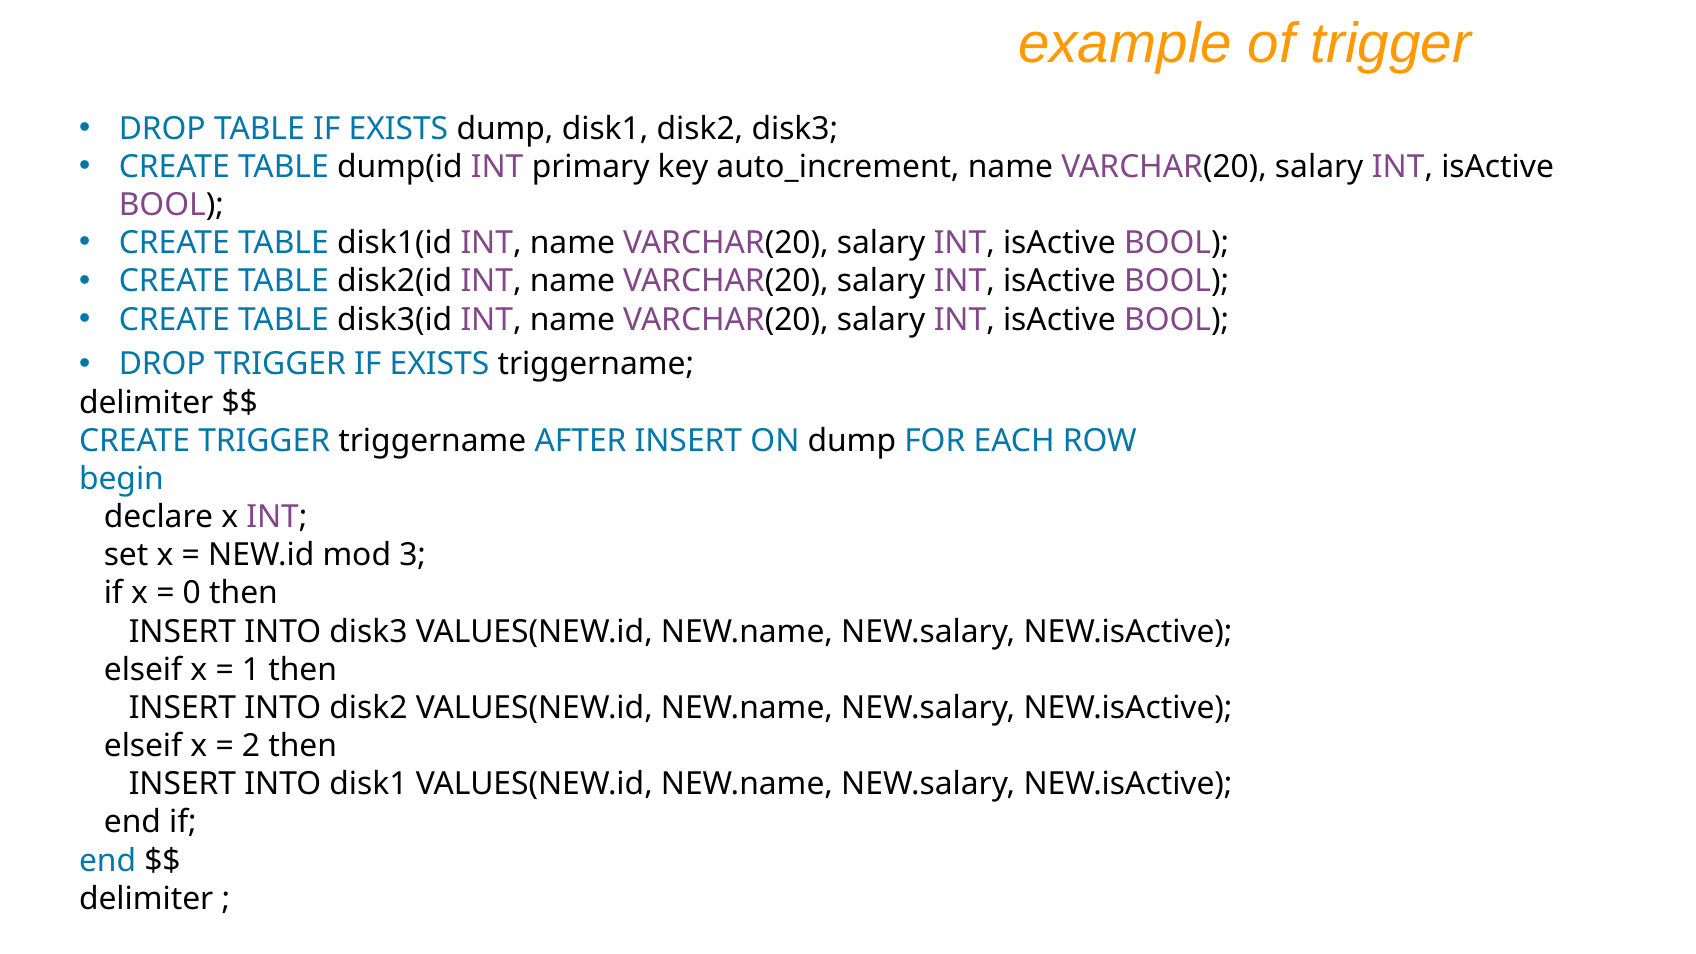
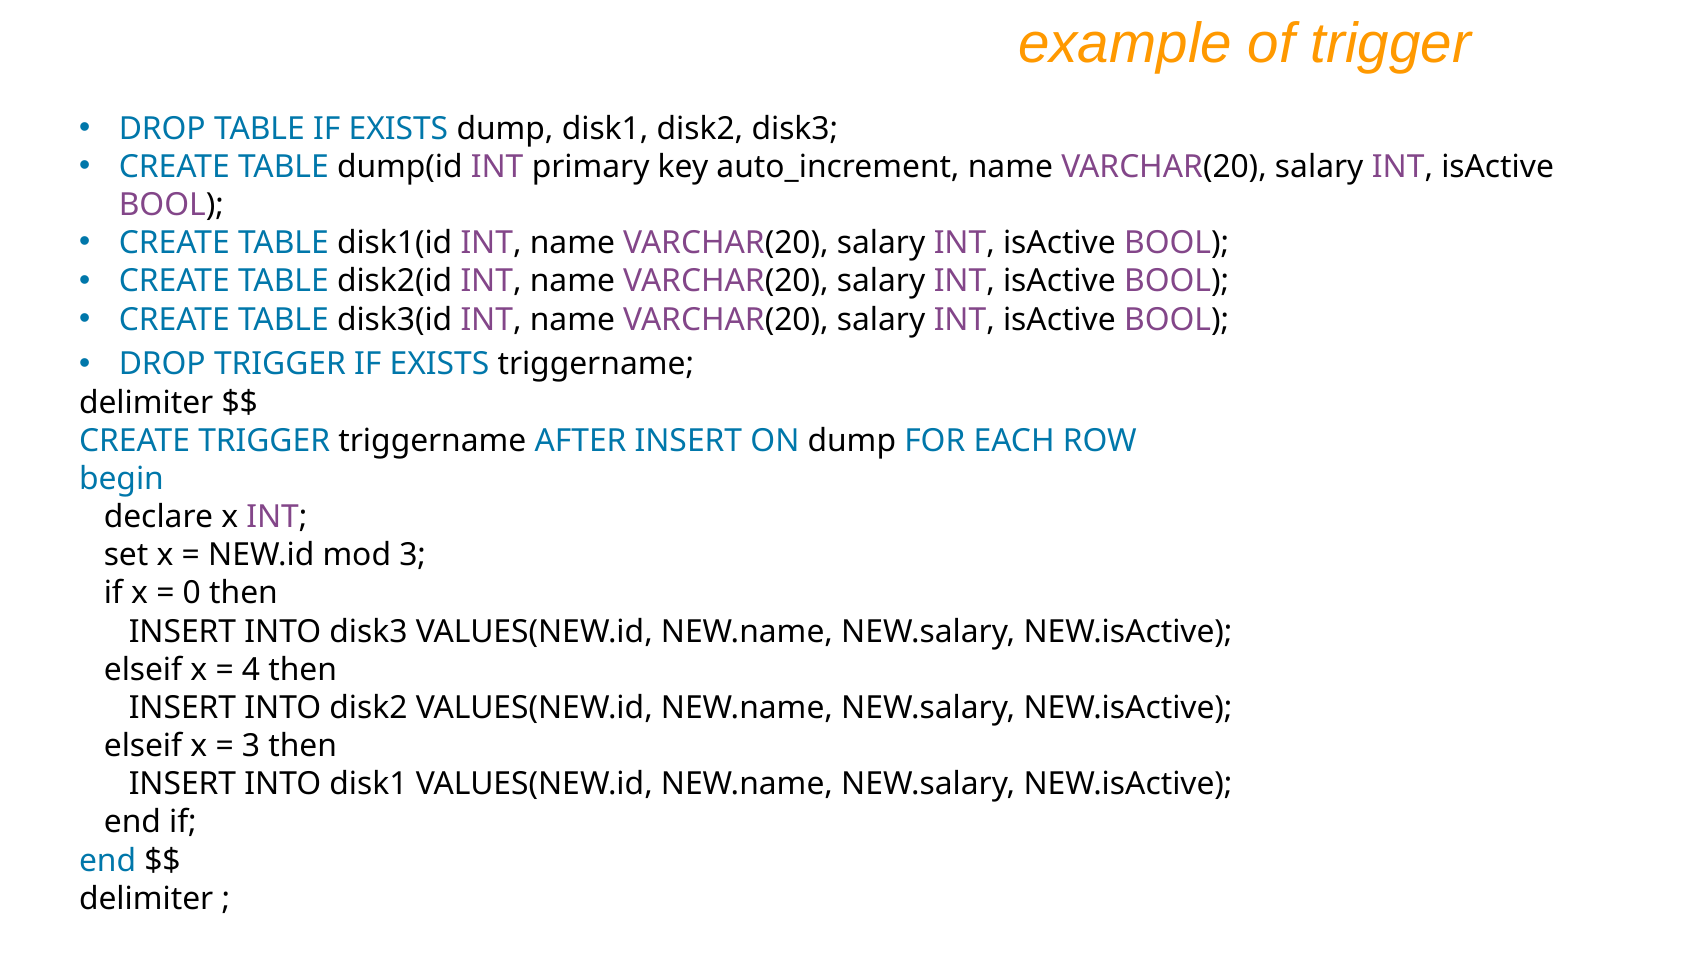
1: 1 -> 4 (251, 670)
2: 2 -> 3 (251, 746)
